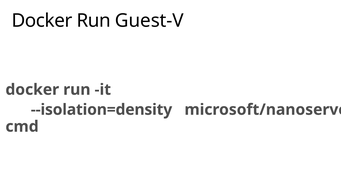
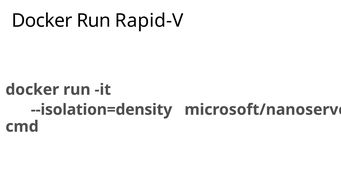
Guest-V: Guest-V -> Rapid-V (149, 21)
